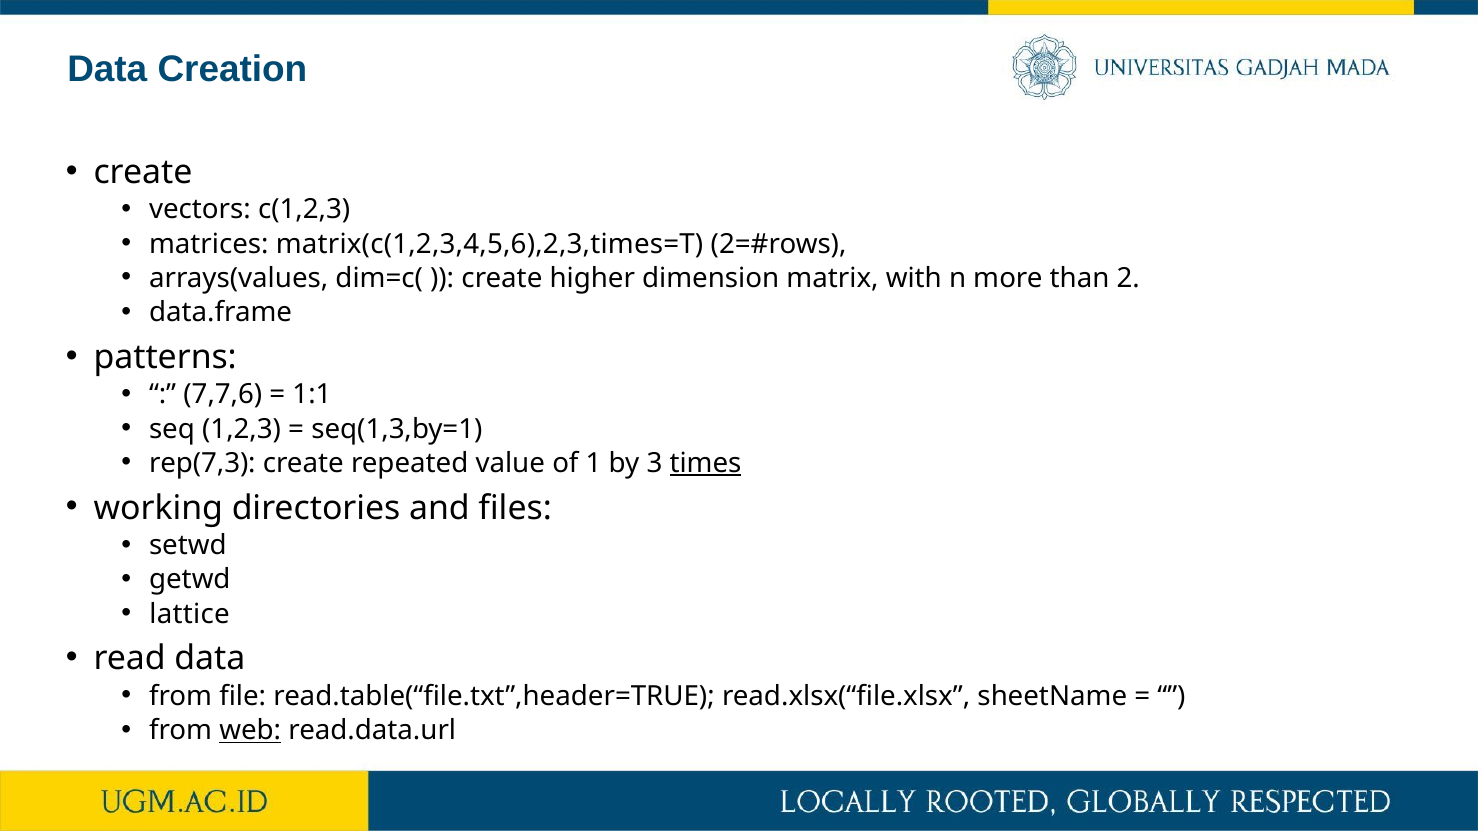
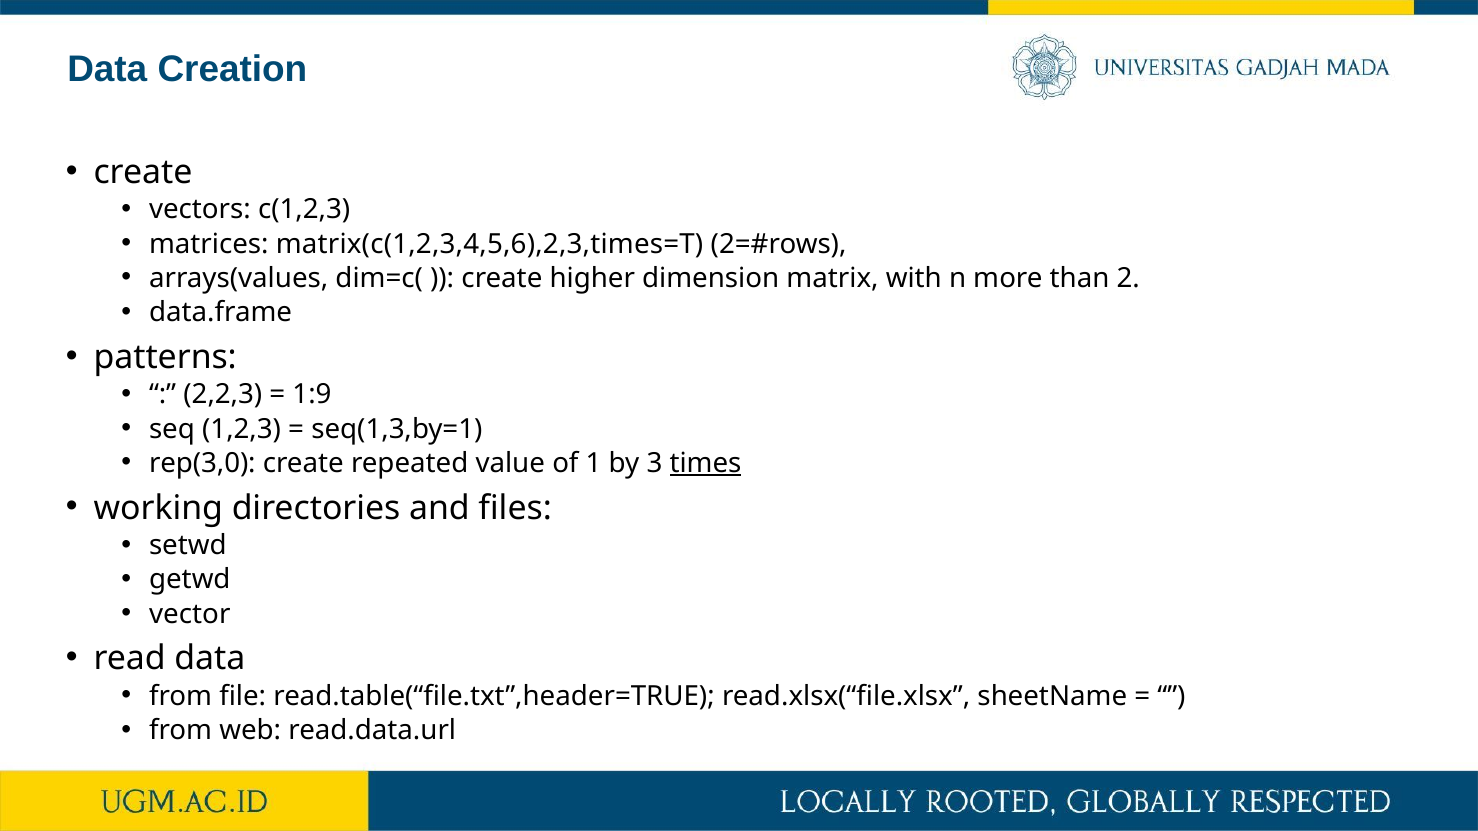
7,7,6: 7,7,6 -> 2,2,3 (223, 395)
1:1: 1:1 -> 1:9 (312, 395)
rep(7,3: rep(7,3 -> rep(3,0 (202, 464)
lattice: lattice -> vector (190, 614)
web underline: present -> none (250, 731)
